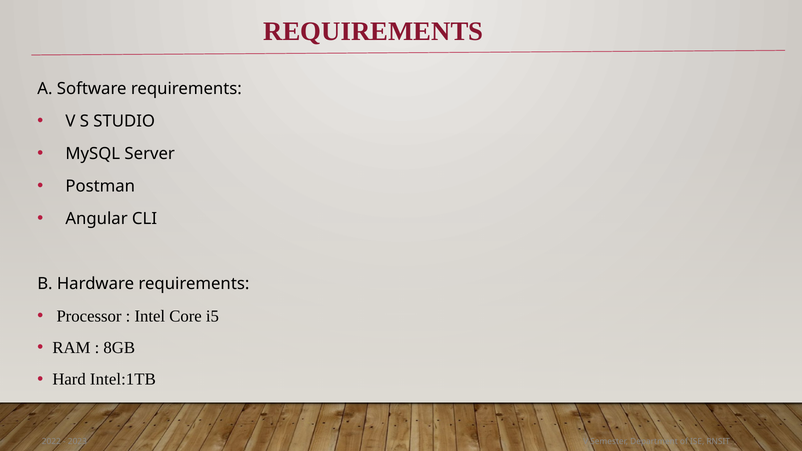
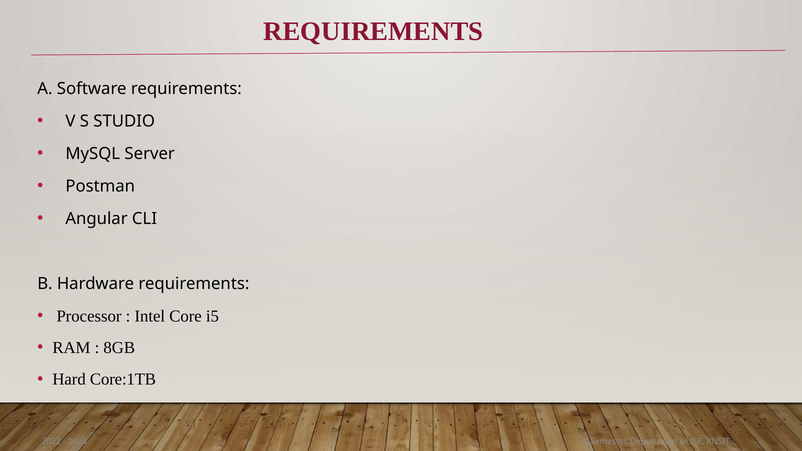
Intel:1TB: Intel:1TB -> Core:1TB (123, 380)
